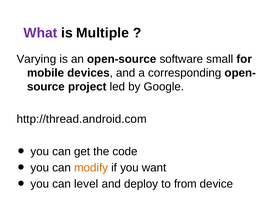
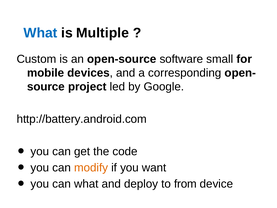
What colour: purple -> blue (40, 33)
Varying: Varying -> Custom (36, 59)
http://thread.android.com: http://thread.android.com -> http://battery.android.com (82, 119)
can level: level -> what (86, 184)
